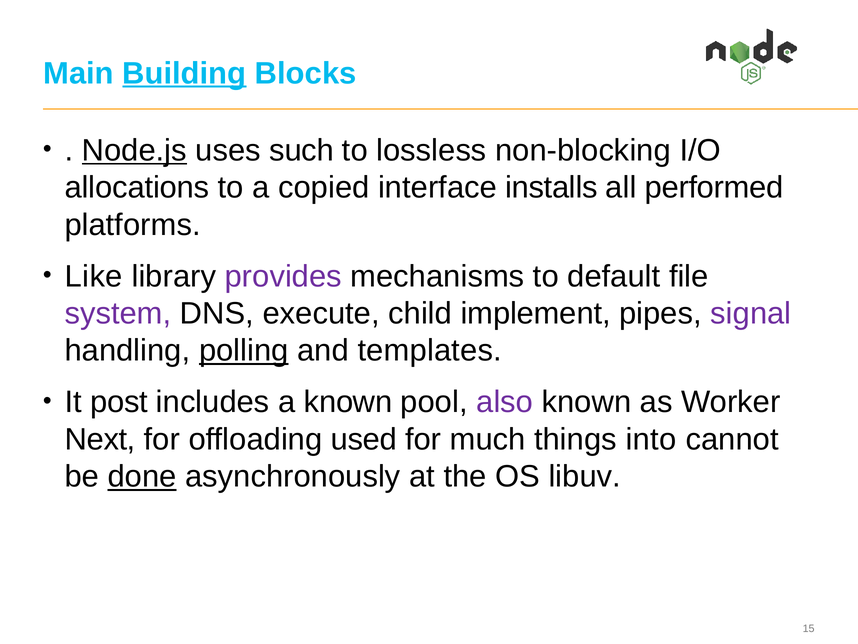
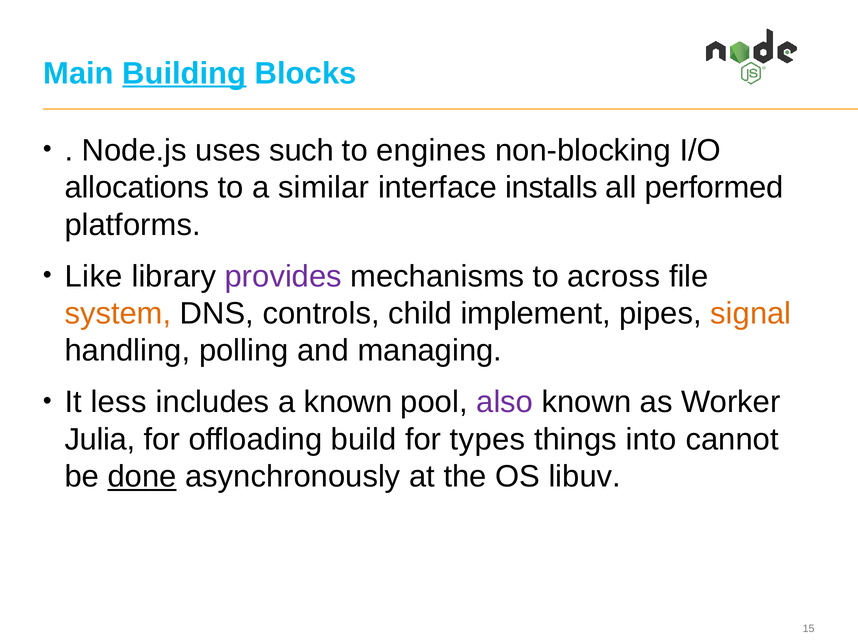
Node.js underline: present -> none (134, 150)
lossless: lossless -> engines (431, 150)
copied: copied -> similar (324, 187)
default: default -> across (614, 276)
system colour: purple -> orange (118, 313)
execute: execute -> controls (321, 313)
signal colour: purple -> orange (751, 313)
polling underline: present -> none (244, 350)
templates: templates -> managing (430, 350)
post: post -> less (119, 402)
Next: Next -> Julia (100, 439)
used: used -> build (364, 439)
much: much -> types (487, 439)
